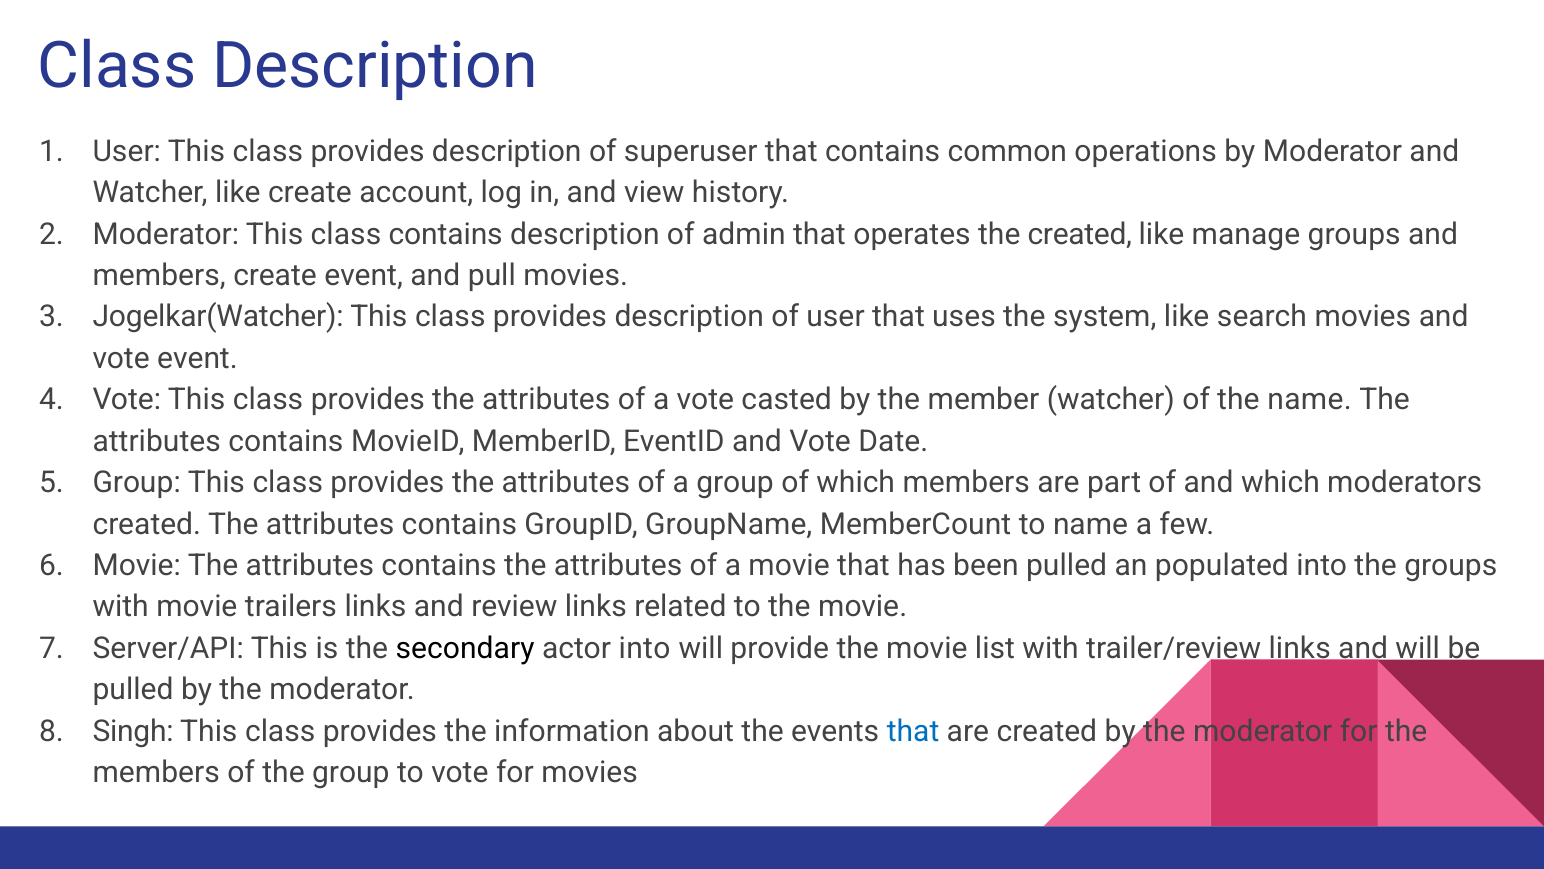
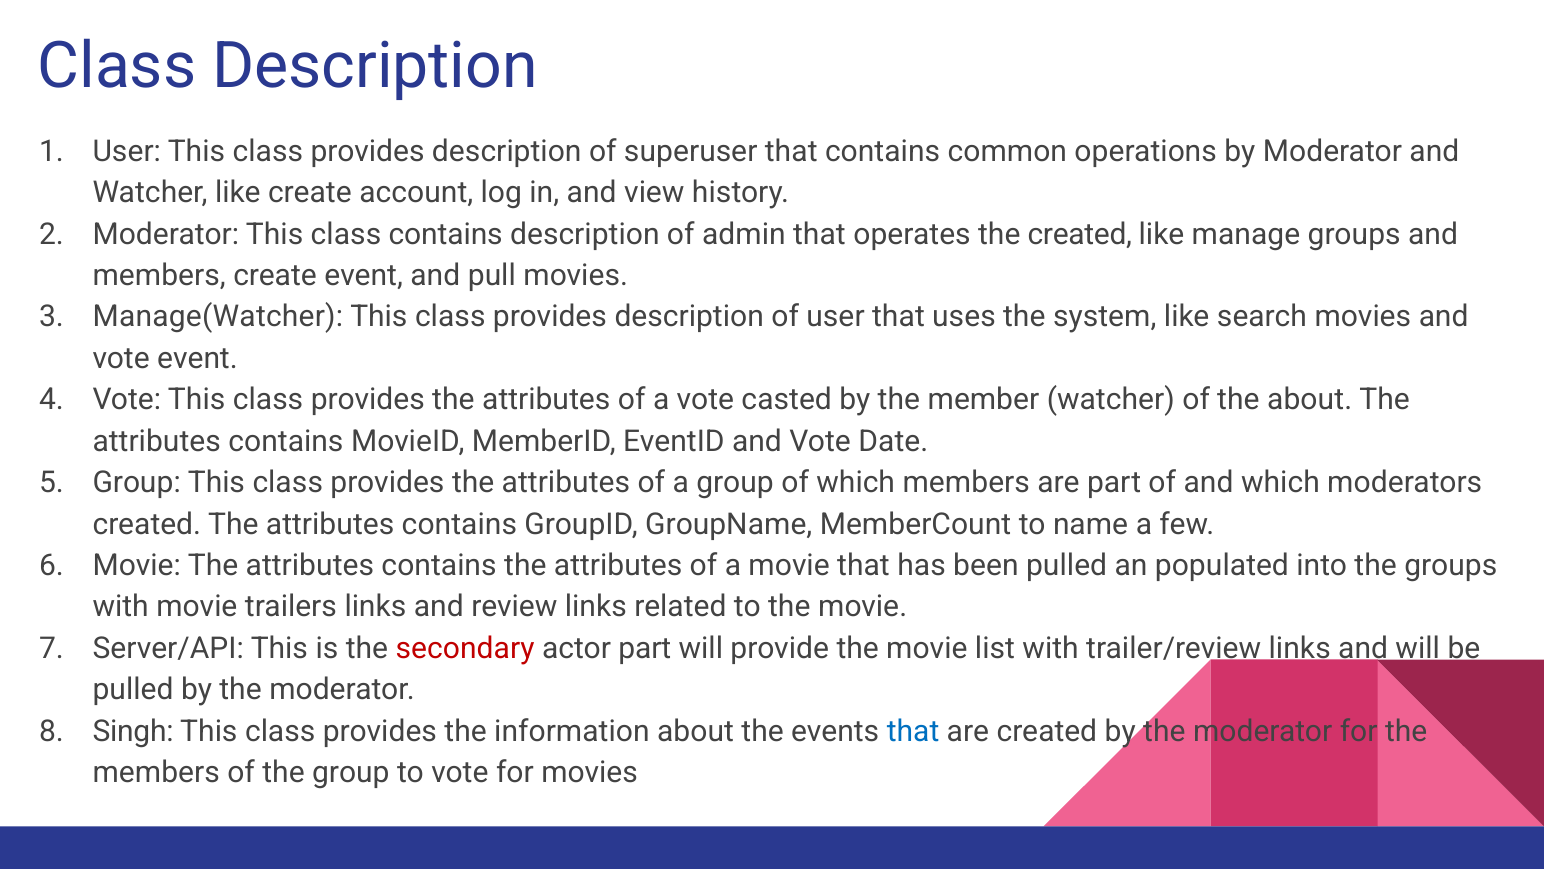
Jogelkar(Watcher: Jogelkar(Watcher -> Manage(Watcher (218, 317)
the name: name -> about (1310, 400)
secondary colour: black -> red (465, 648)
actor into: into -> part (645, 648)
